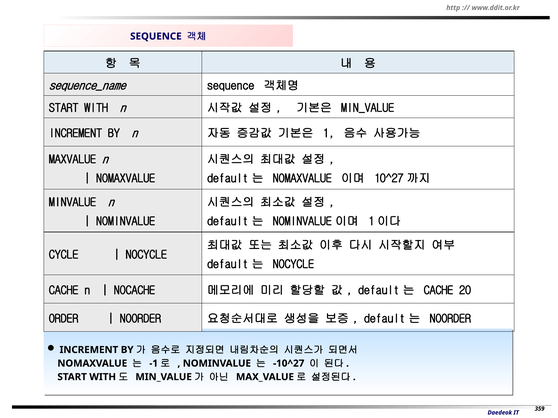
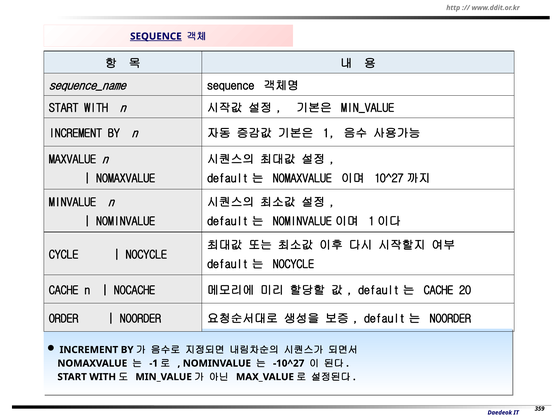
SEQUENCE underline: none -> present (156, 36)
